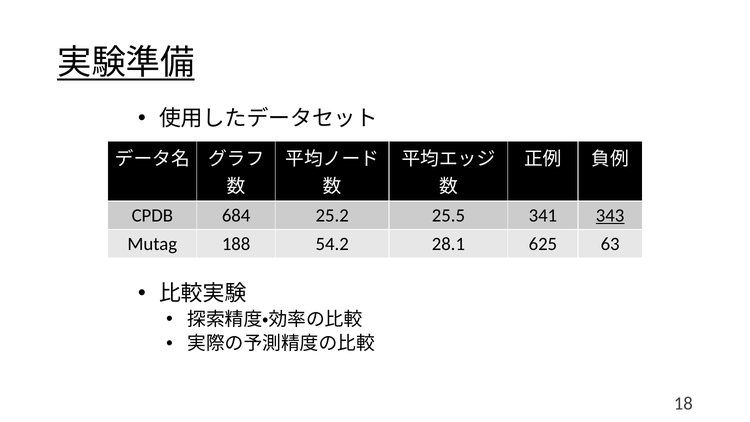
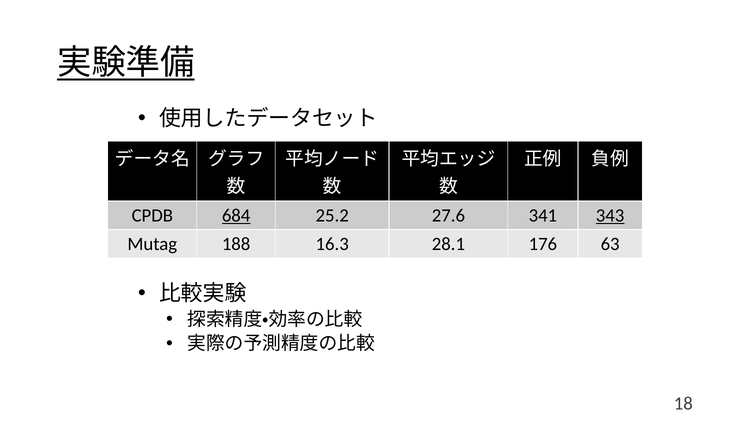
684 underline: none -> present (236, 215)
25.5: 25.5 -> 27.6 (448, 215)
54.2: 54.2 -> 16.3 (332, 244)
625: 625 -> 176 (543, 244)
